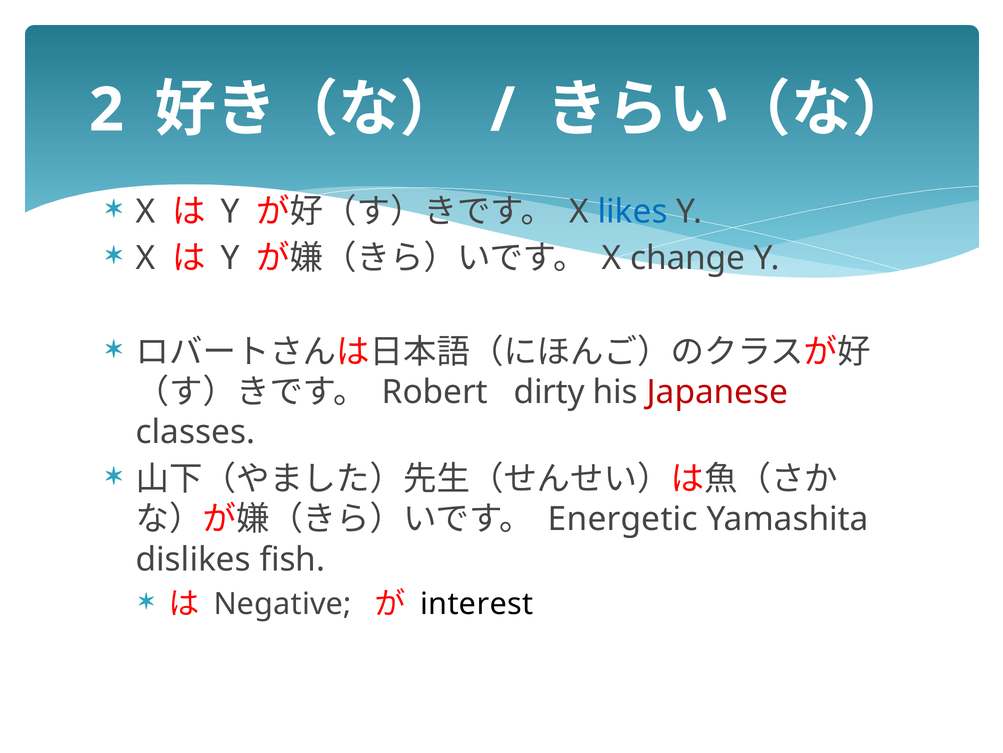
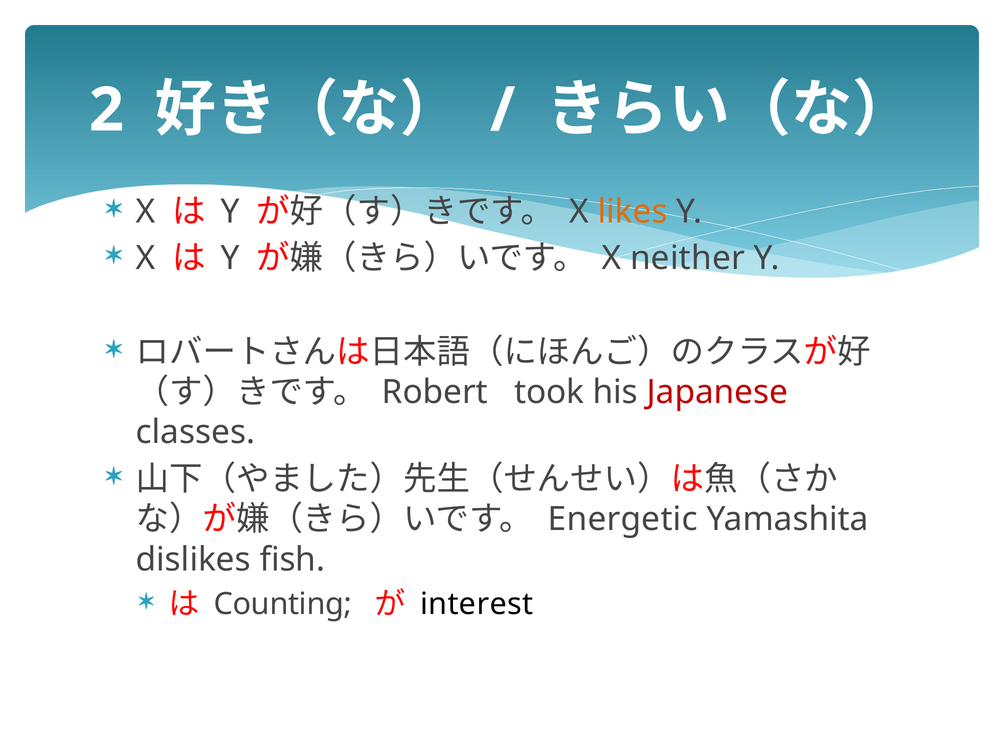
likes colour: blue -> orange (633, 211)
change: change -> neither (687, 258)
dirty: dirty -> took (549, 392)
Negative: Negative -> Counting (283, 603)
